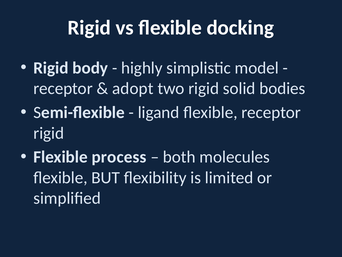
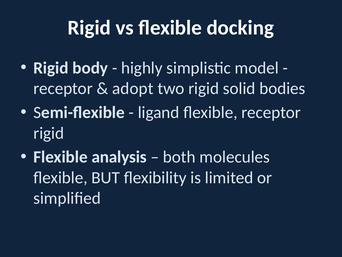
process: process -> analysis (119, 157)
